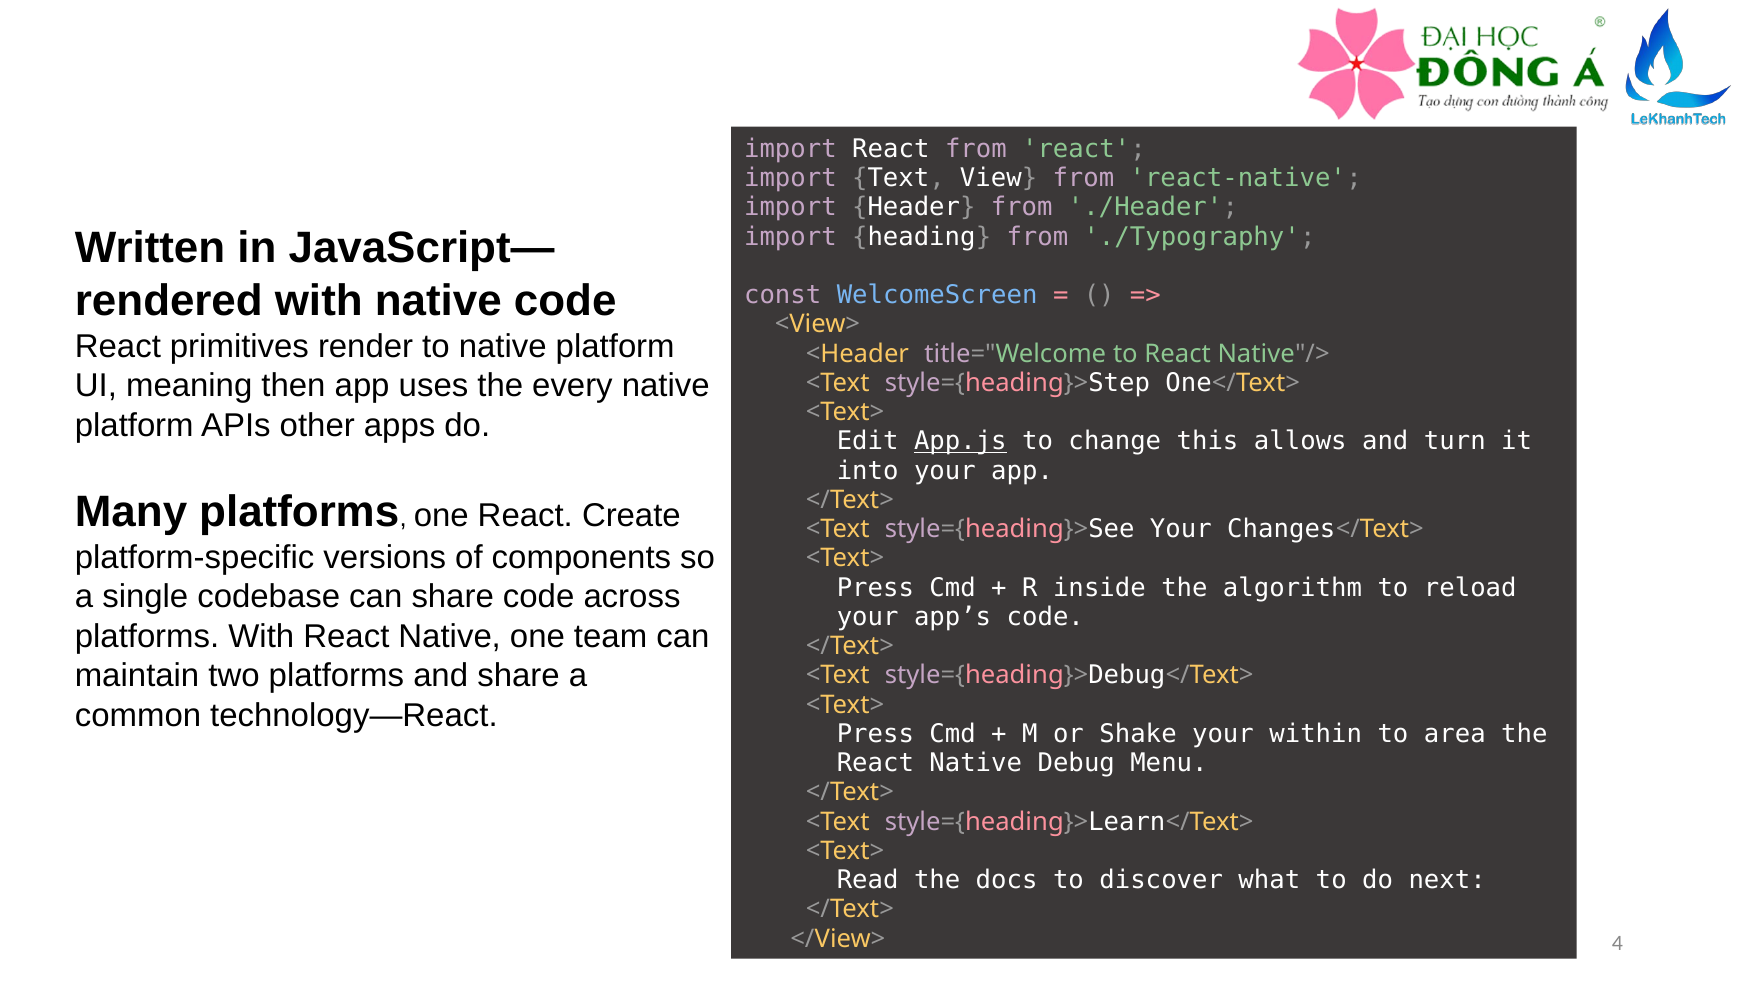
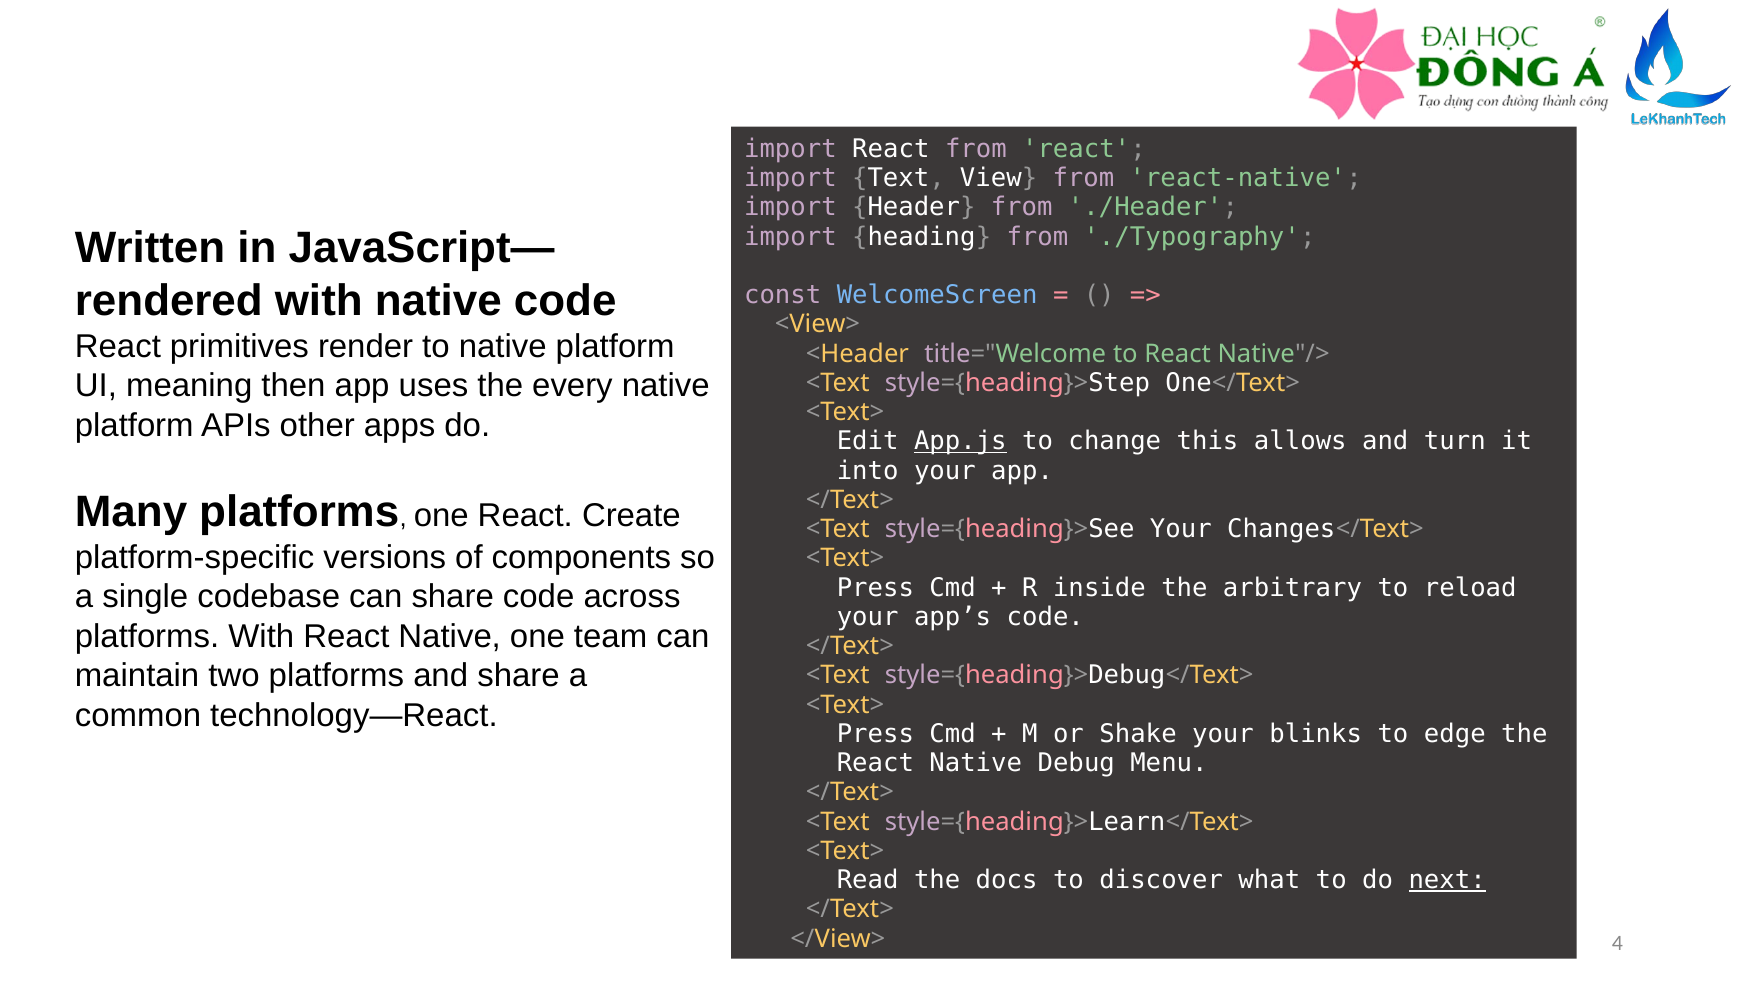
algorithm: algorithm -> arbitrary (1292, 588)
within: within -> blinks (1316, 734)
area: area -> edge (1455, 734)
next underline: none -> present (1447, 880)
